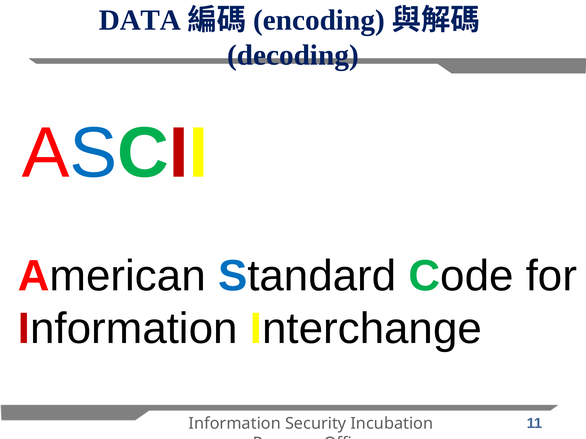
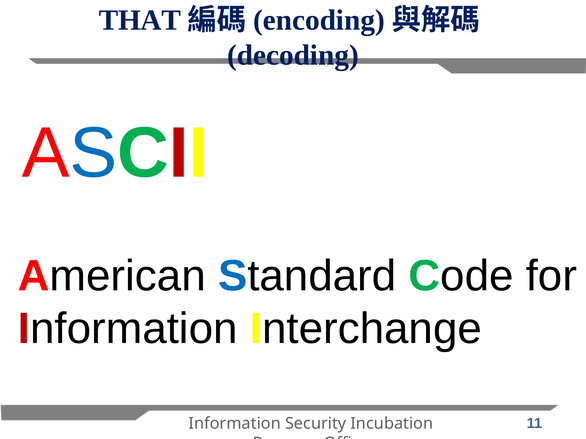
DATA: DATA -> THAT (140, 20)
